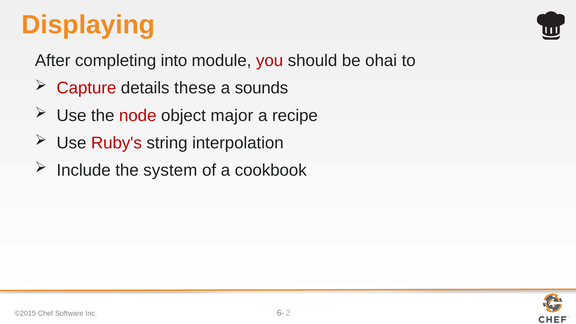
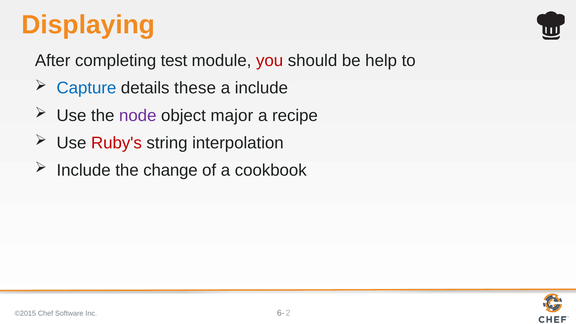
into: into -> test (174, 61)
ohai: ohai -> help (381, 61)
Capture colour: red -> blue (86, 88)
a sounds: sounds -> include (261, 88)
node colour: red -> purple (138, 115)
system: system -> change (170, 170)
